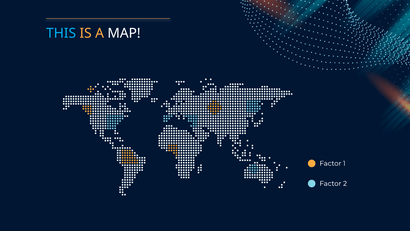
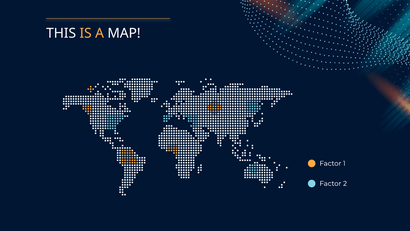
THIS colour: light blue -> white (61, 33)
